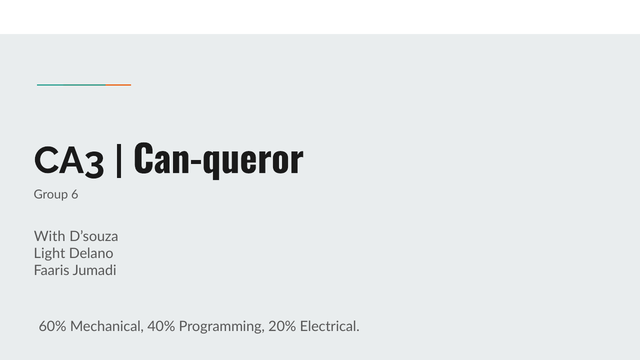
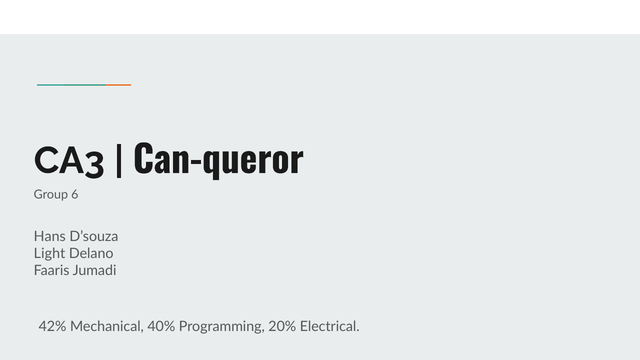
With: With -> Hans (50, 237)
60%: 60% -> 42% (53, 326)
